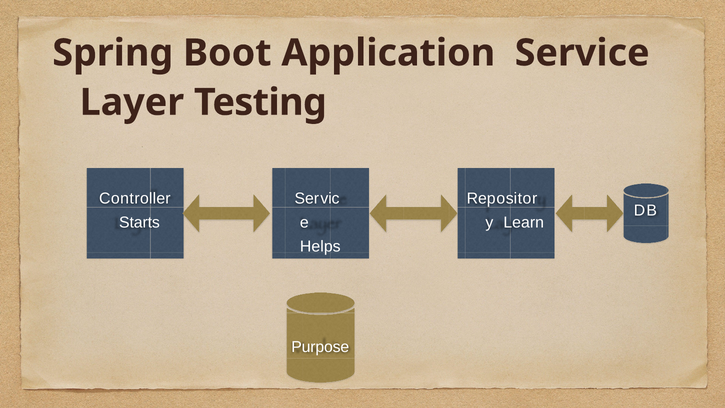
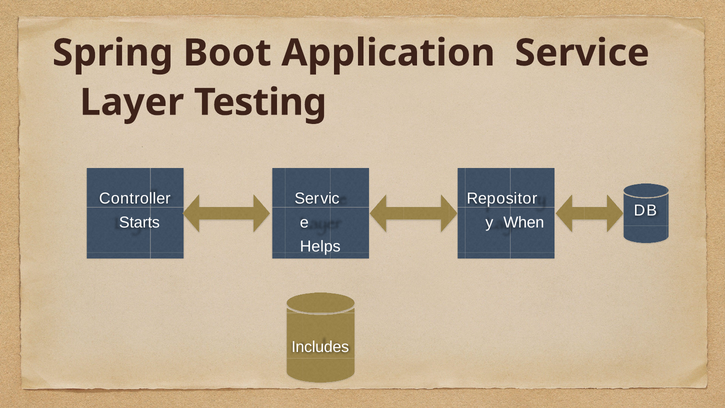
Learn: Learn -> When (524, 222)
Purpose: Purpose -> Includes (320, 347)
